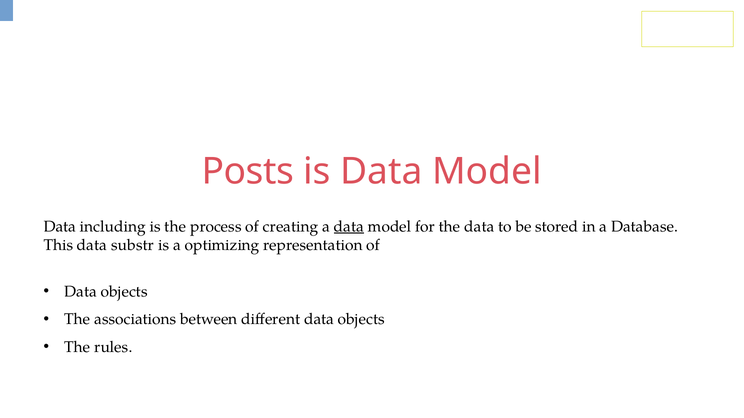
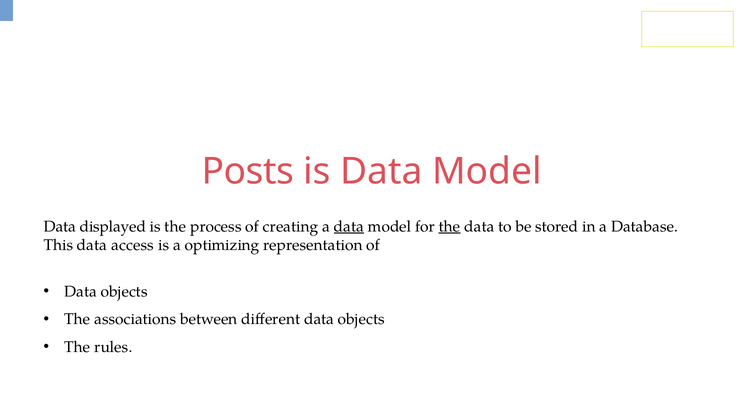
including: including -> displayed (113, 227)
the underline: none -> present (450, 227)
substr: substr -> access (133, 245)
